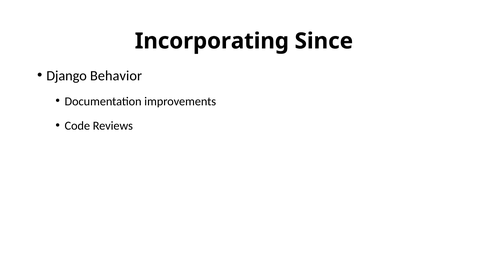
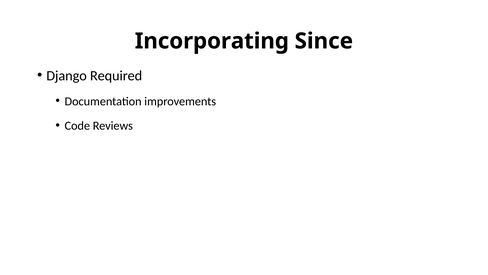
Behavior: Behavior -> Required (116, 76)
